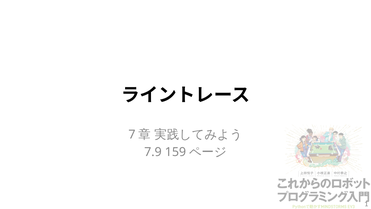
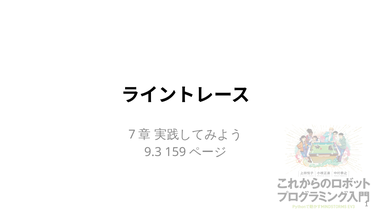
7.9: 7.9 -> 9.3 (153, 152)
